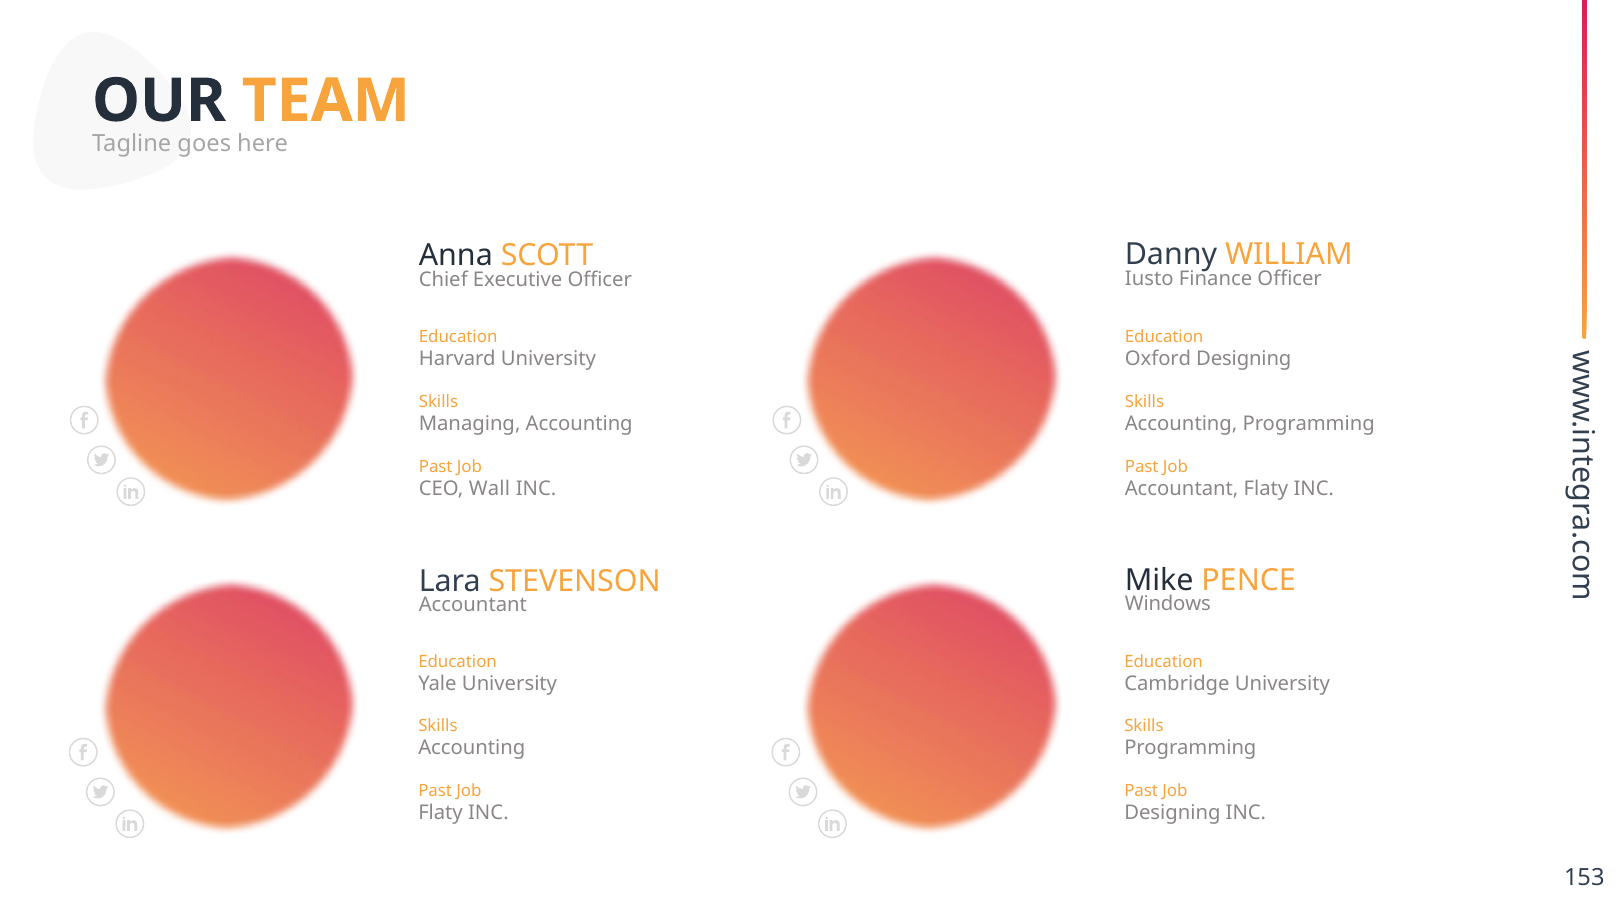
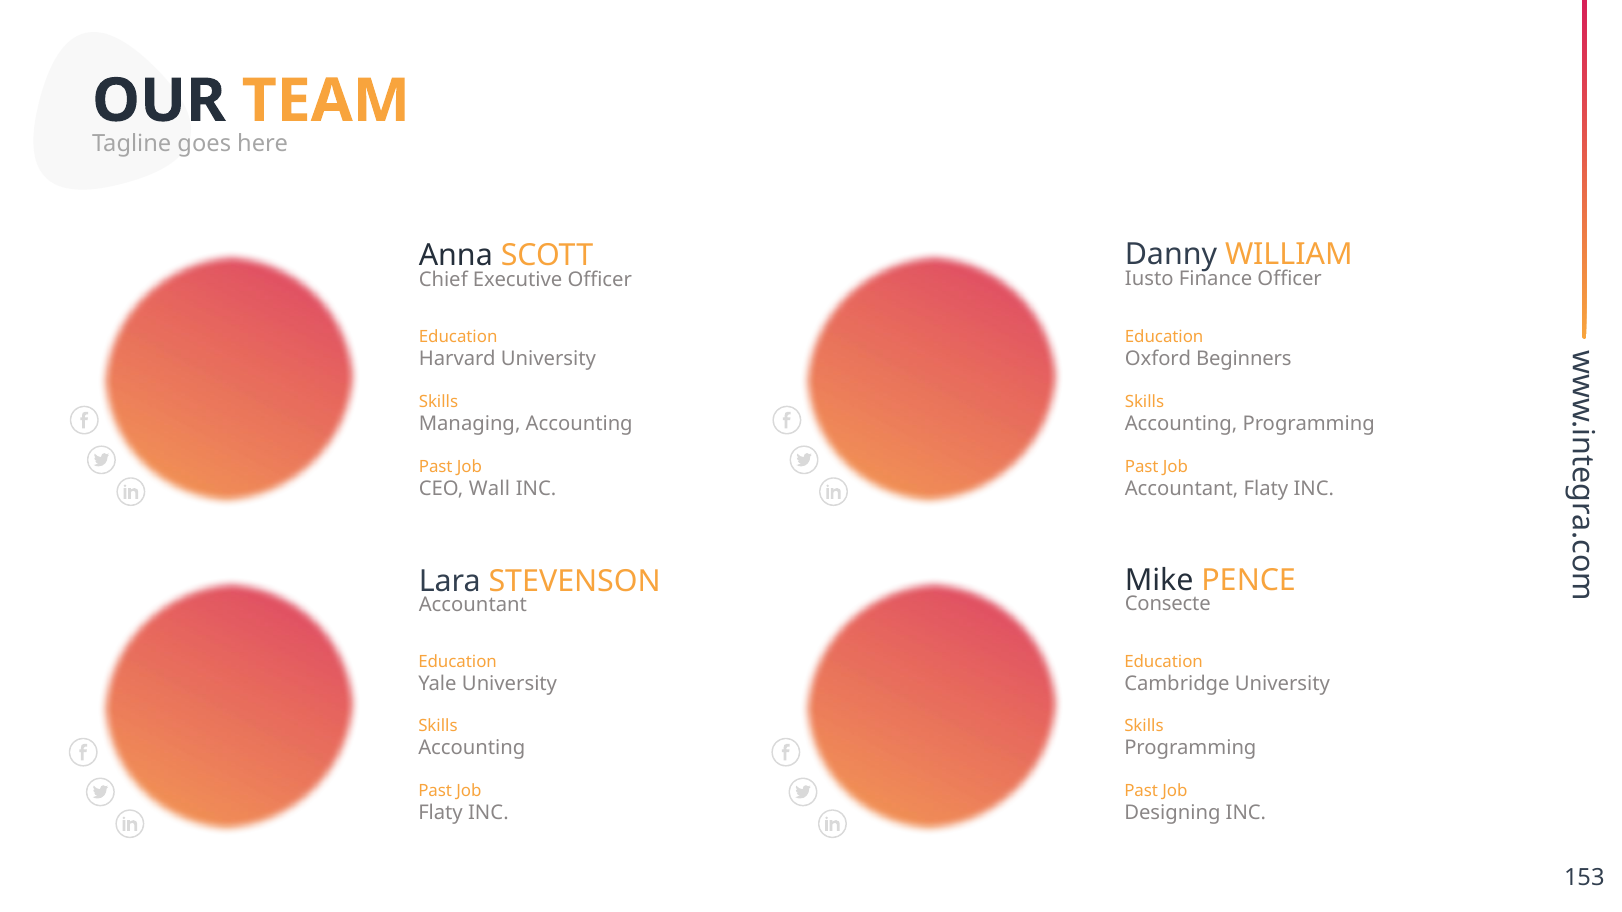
Oxford Designing: Designing -> Beginners (1244, 359)
Windows: Windows -> Consecte (1168, 604)
